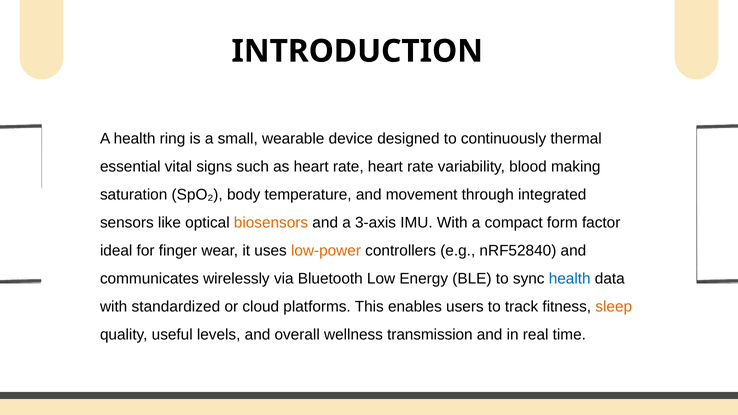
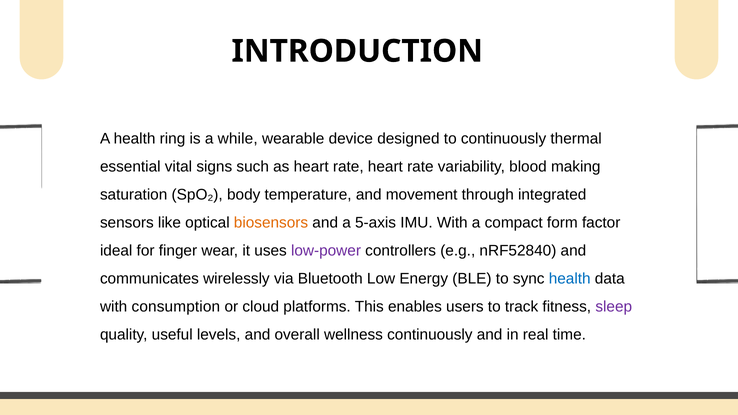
small: small -> while (238, 139)
3-axis: 3-axis -> 5-axis (376, 223)
low-power colour: orange -> purple (326, 251)
standardized: standardized -> consumption (176, 307)
sleep colour: orange -> purple (614, 307)
wellness transmission: transmission -> continuously (430, 335)
